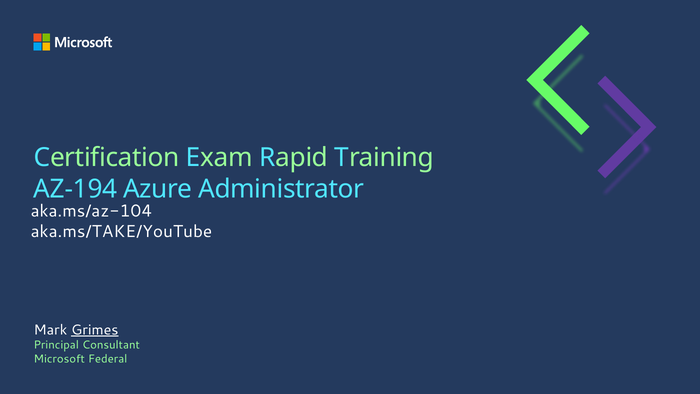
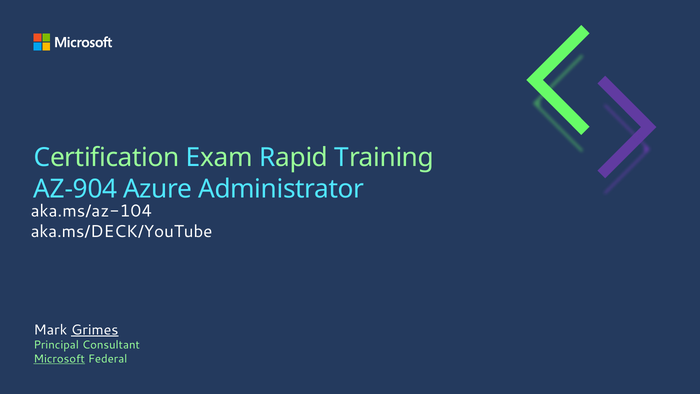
AZ-194: AZ-194 -> AZ-904 (75, 189)
aka.ms/TAKE/YouTube: aka.ms/TAKE/YouTube -> aka.ms/DECK/YouTube (122, 231)
Microsoft underline: none -> present (59, 359)
